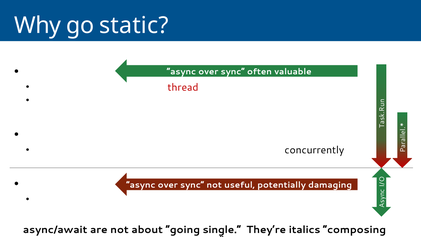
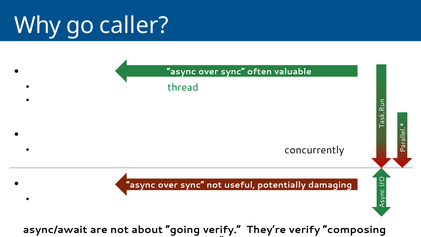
static: static -> caller (134, 25)
thread colour: red -> green (183, 87)
going single: single -> verify (222, 229)
They’re italics: italics -> verify (304, 229)
